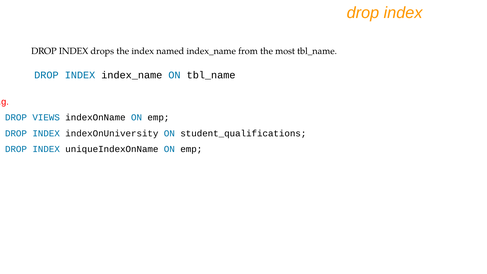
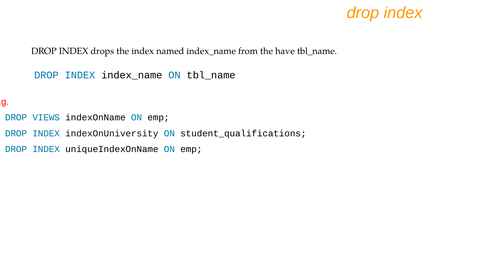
most: most -> have (285, 51)
